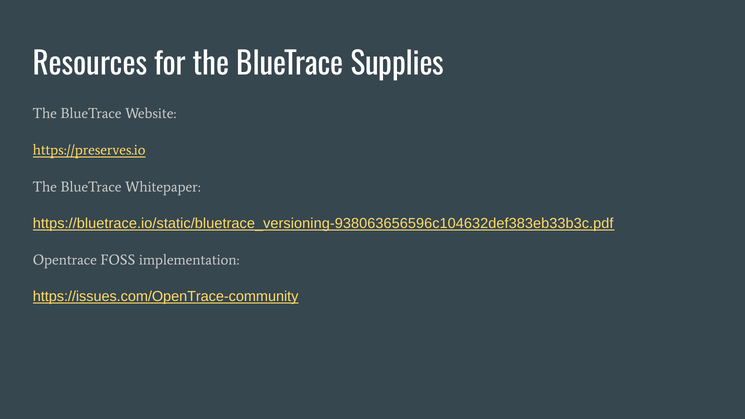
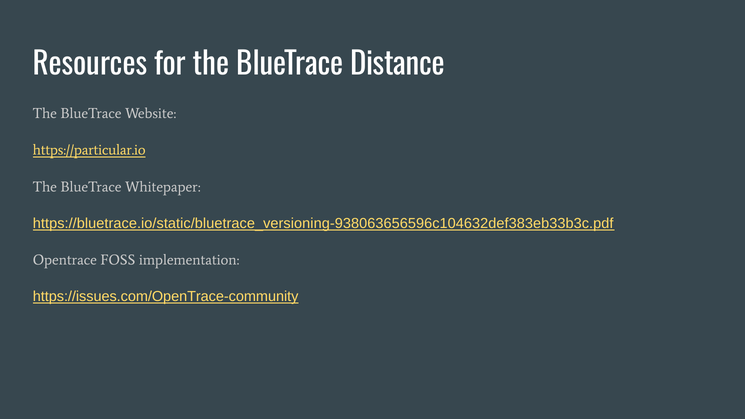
Supplies: Supplies -> Distance (397, 64)
https://preserves.io: https://preserves.io -> https://particular.io (89, 150)
